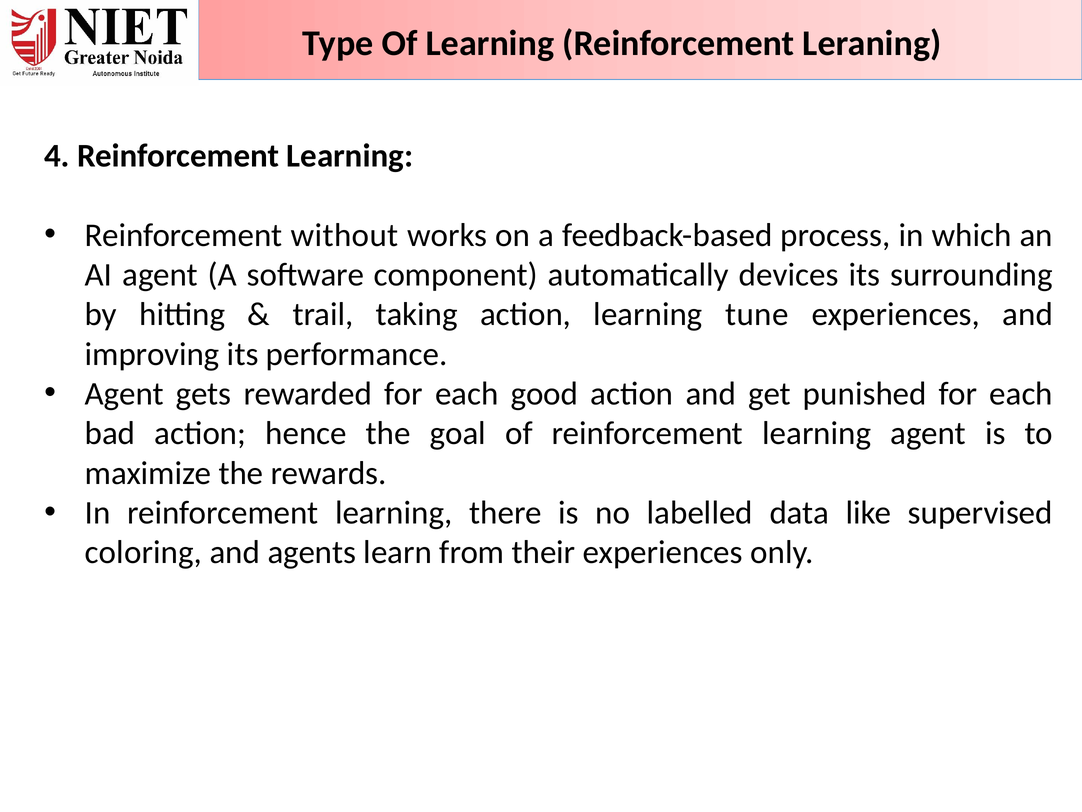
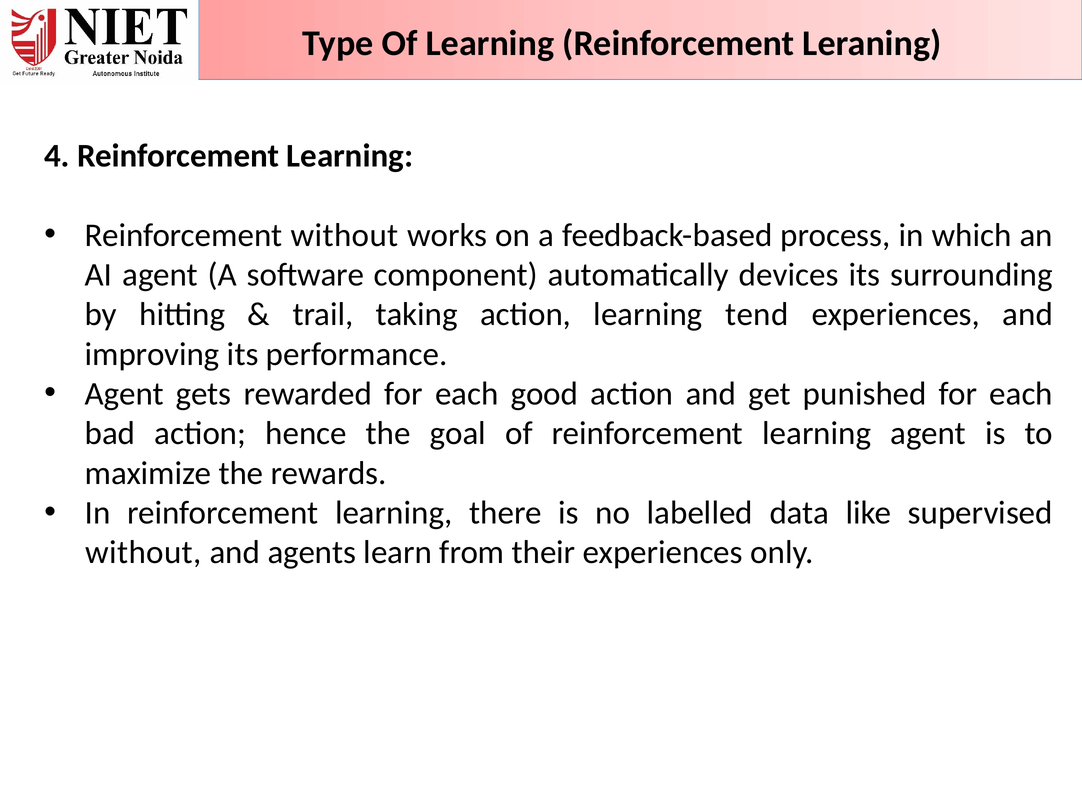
tune: tune -> tend (757, 314)
coloring: coloring -> without (143, 552)
